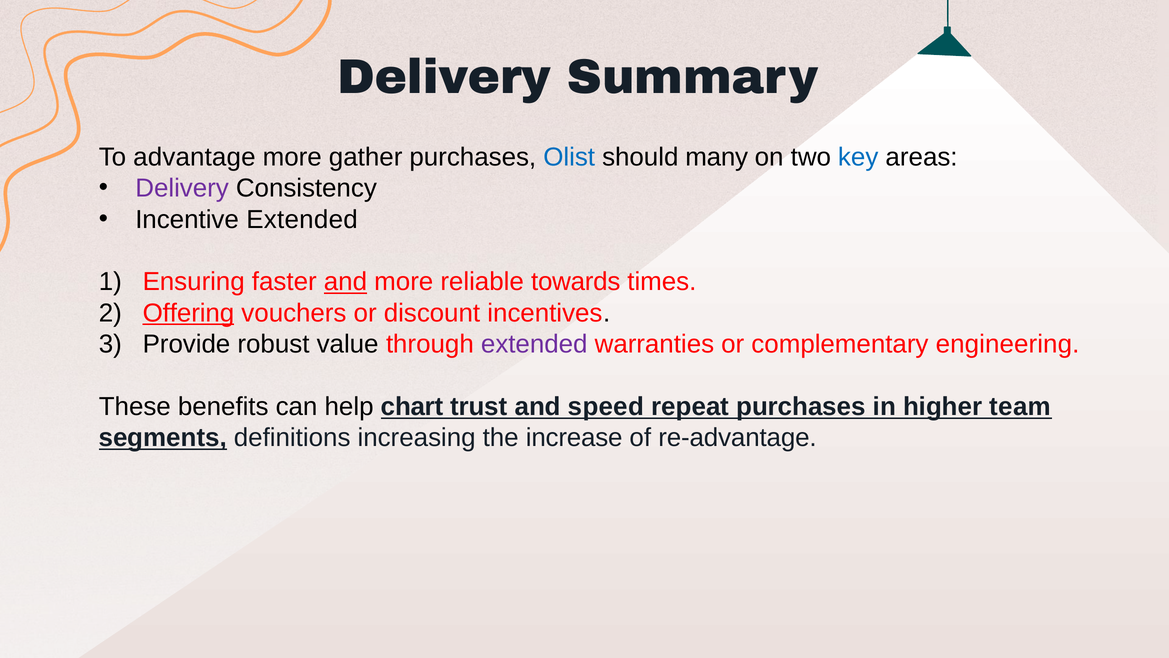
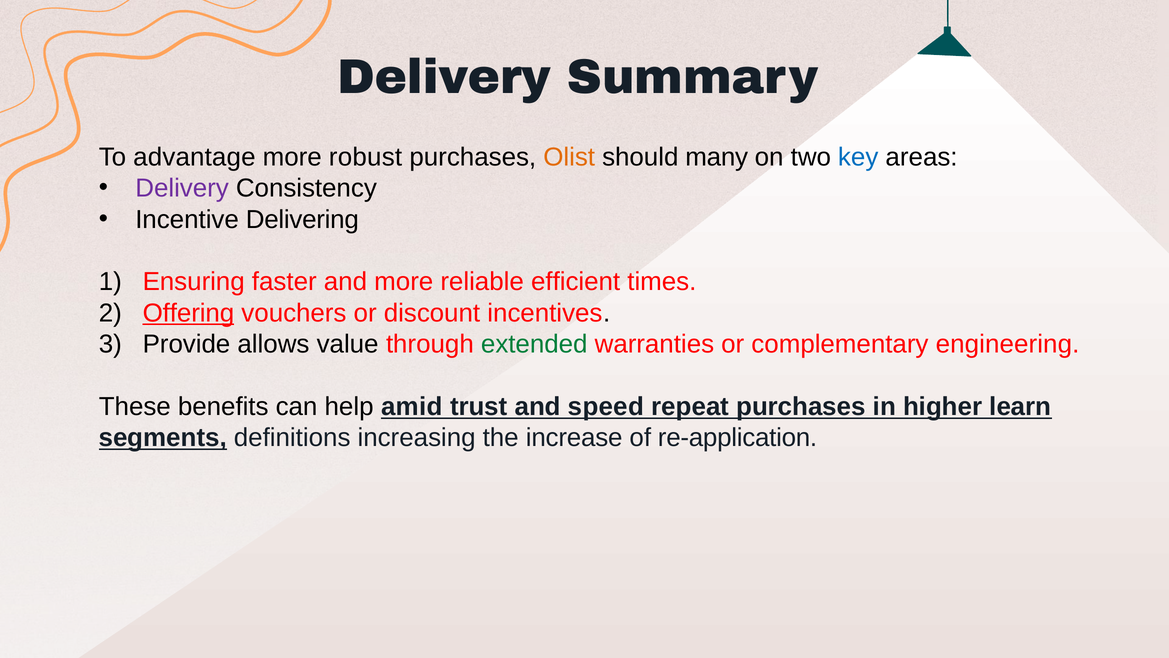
gather: gather -> robust (366, 157)
Olist colour: blue -> orange (569, 157)
Incentive Extended: Extended -> Delivering (302, 219)
and underline: present -> none (345, 282)
towards: towards -> efficient (576, 282)
robust: robust -> allows (273, 344)
extended colour: purple -> green (534, 344)
chart: chart -> amid (412, 406)
team: team -> learn (1020, 406)
re-advantage: re-advantage -> re-application (738, 438)
